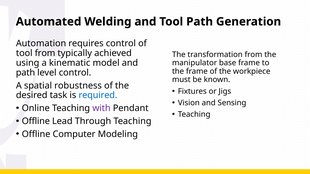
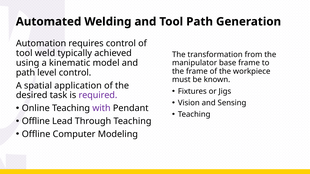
tool from: from -> weld (45, 53)
robustness: robustness -> application (78, 86)
required colour: blue -> purple (98, 95)
